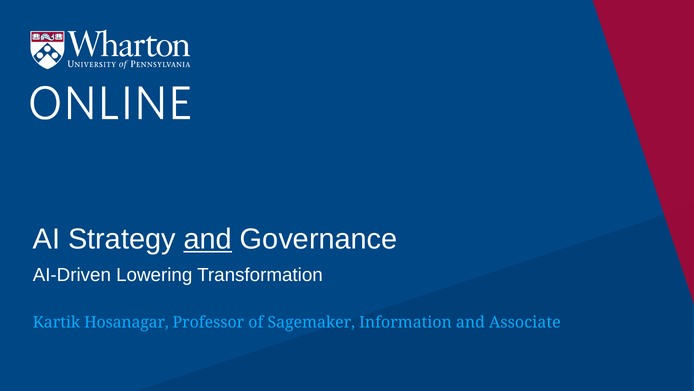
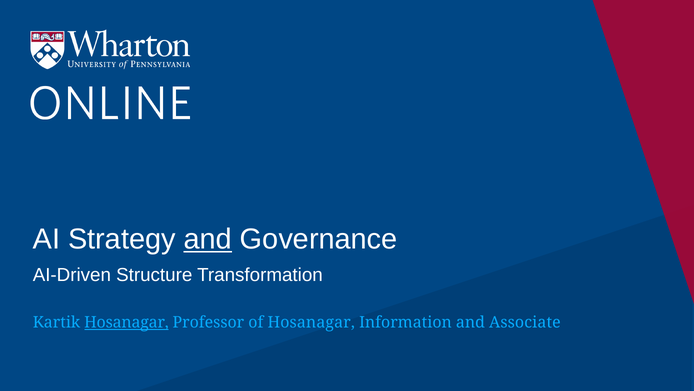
Lowering: Lowering -> Structure (154, 275)
Hosanagar underline: none -> present (126, 322)
of Sagemaker: Sagemaker -> Hosanagar (311, 322)
